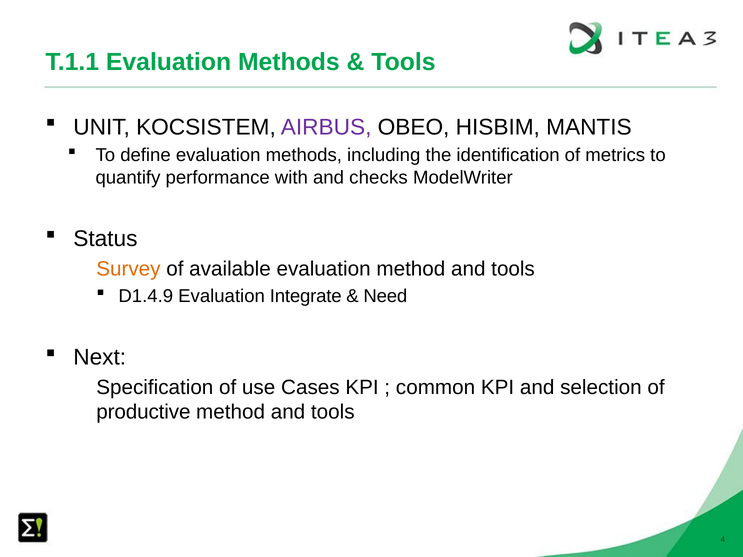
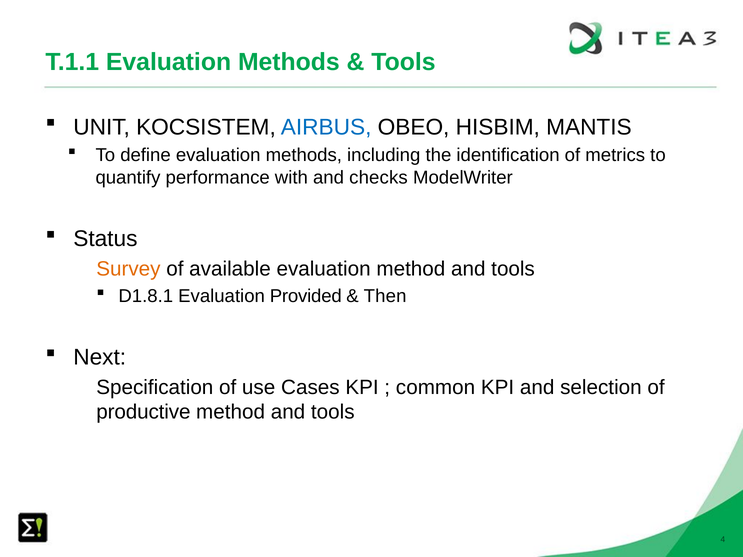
AIRBUS colour: purple -> blue (326, 127)
D1.4.9: D1.4.9 -> D1.8.1 (146, 296)
Integrate: Integrate -> Provided (306, 296)
Need: Need -> Then (385, 296)
